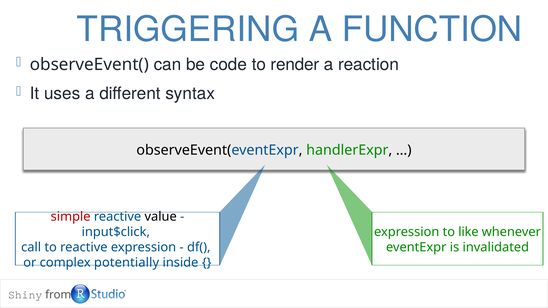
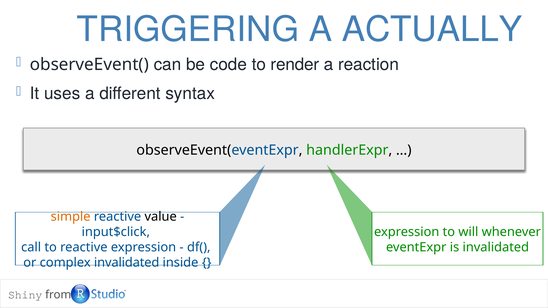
FUNCTION: FUNCTION -> ACTUALLY (432, 30)
simple colour: red -> orange (71, 217)
like: like -> will (468, 232)
complex potentially: potentially -> invalidated (127, 263)
